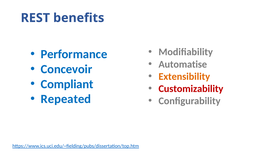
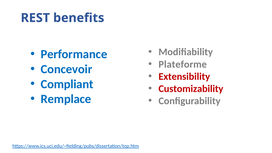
Automatise: Automatise -> Plateforme (183, 64)
Extensibility colour: orange -> red (184, 76)
Repeated: Repeated -> Remplace (66, 99)
